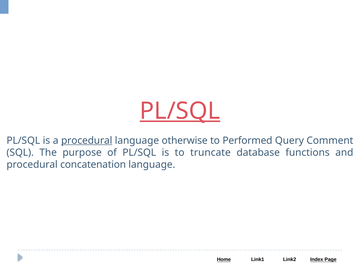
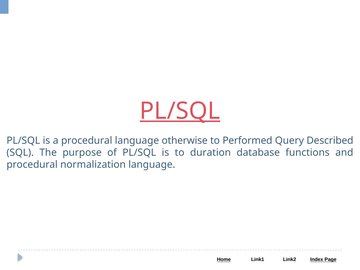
procedural underline: present -> none (87, 140)
Comment: Comment -> Described (330, 140)
truncate: truncate -> duration (211, 152)
concatenation: concatenation -> normalization (93, 164)
